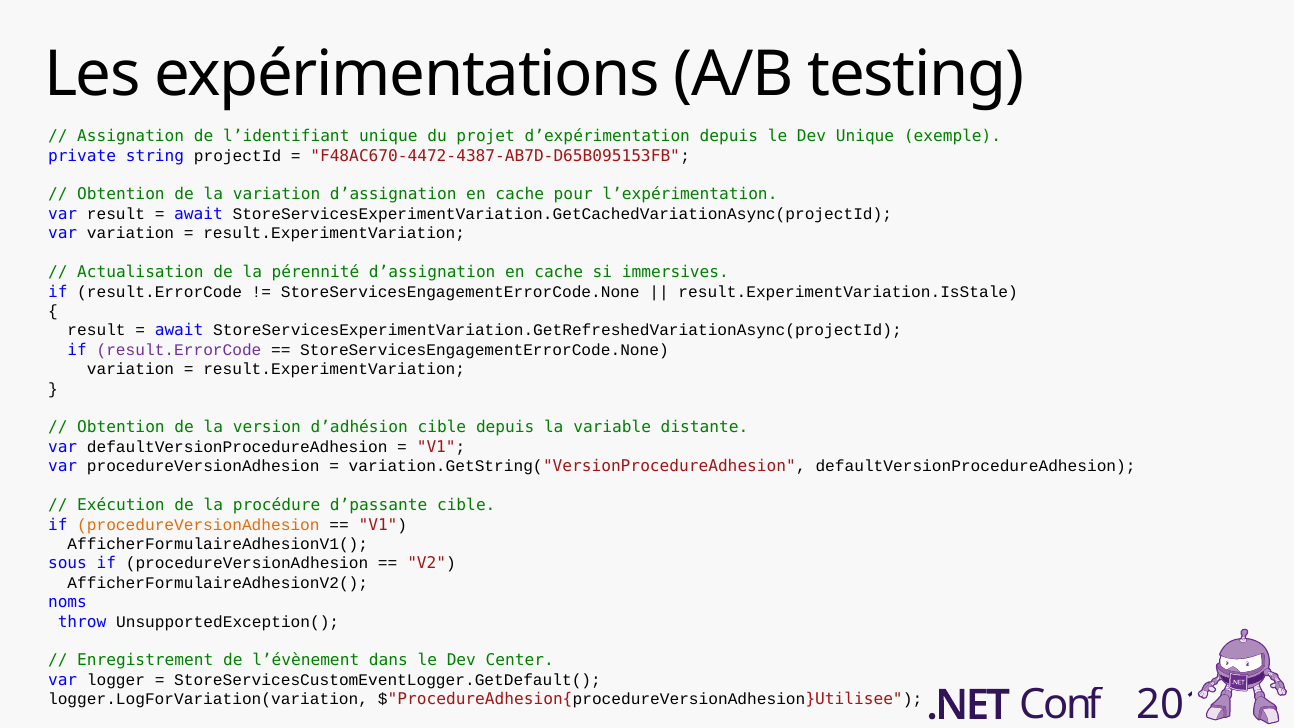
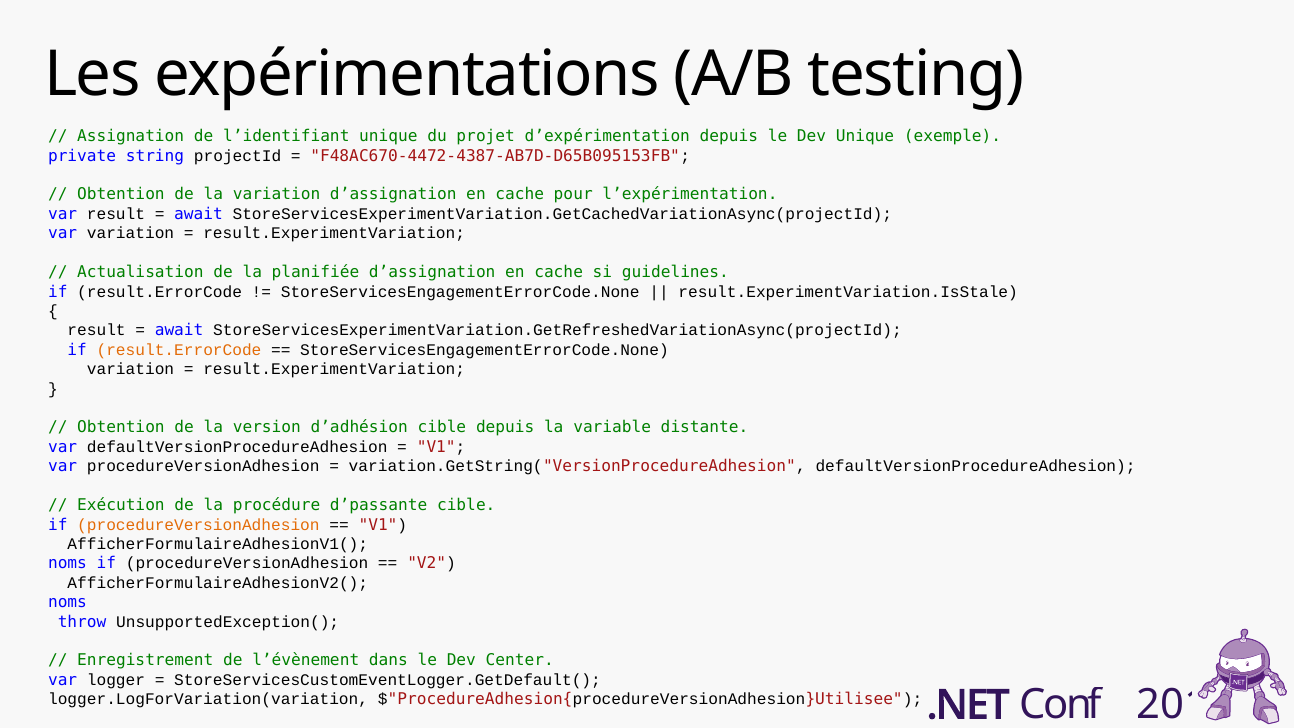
pérennité: pérennité -> planifiée (315, 272)
immersives: immersives -> guidelines (675, 272)
result.ErrorCode colour: purple -> orange (179, 350)
sous: sous -> noms (67, 563)
